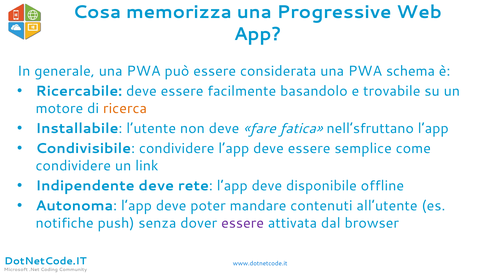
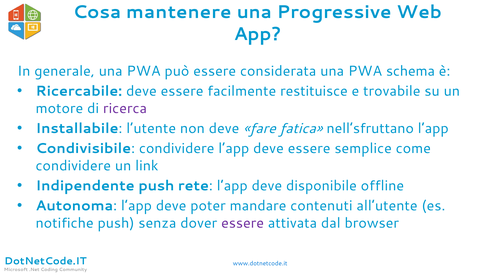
memorizza: memorizza -> mantenere (179, 12)
basandolo: basandolo -> restituisce (314, 91)
ricerca colour: orange -> purple (125, 108)
Indipendente deve: deve -> push (156, 186)
